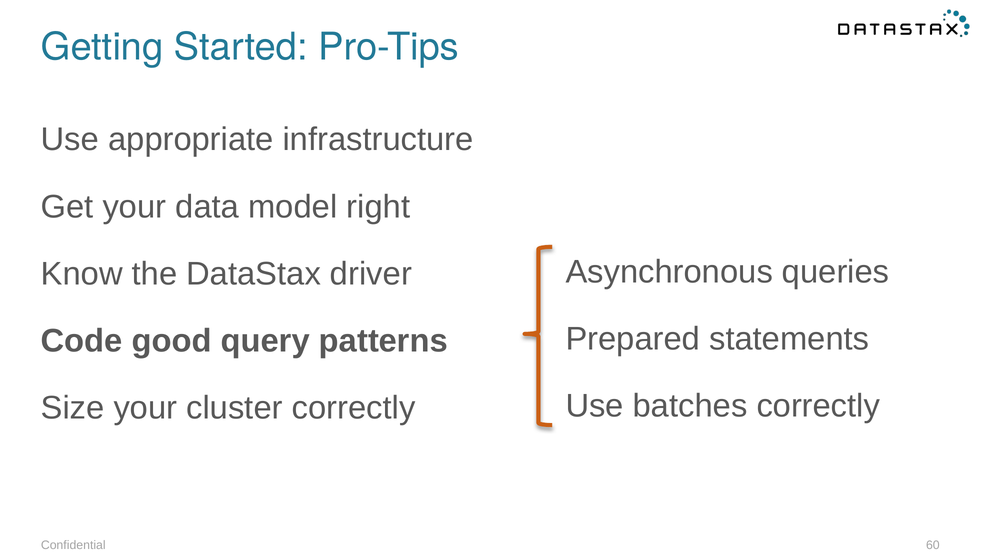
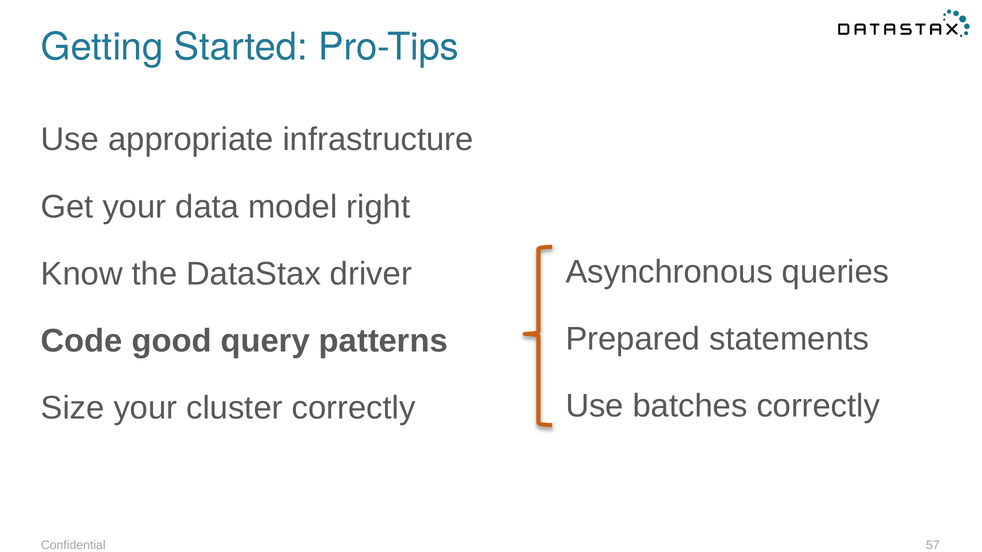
60: 60 -> 57 (933, 545)
